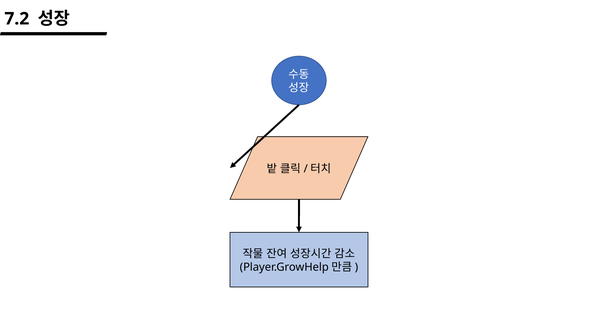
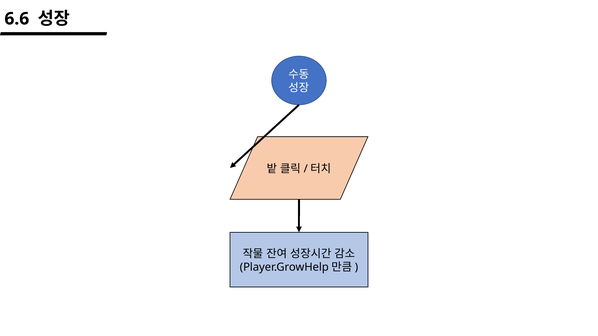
7.2: 7.2 -> 6.6 (17, 19)
